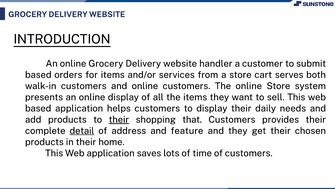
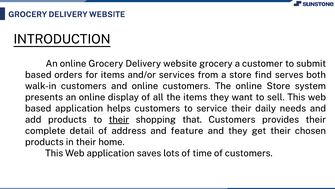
website handler: handler -> grocery (216, 63)
cart: cart -> find (263, 75)
to display: display -> service (212, 108)
detail underline: present -> none (82, 130)
